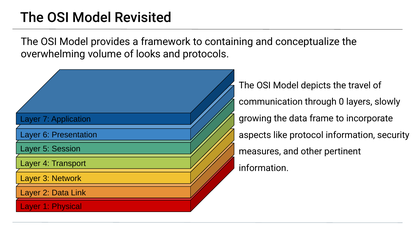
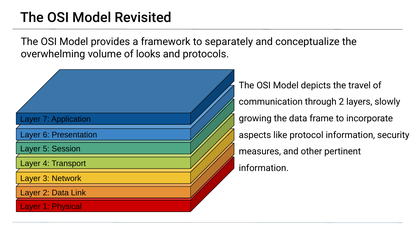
containing: containing -> separately (229, 42)
through 0: 0 -> 2 (341, 102)
